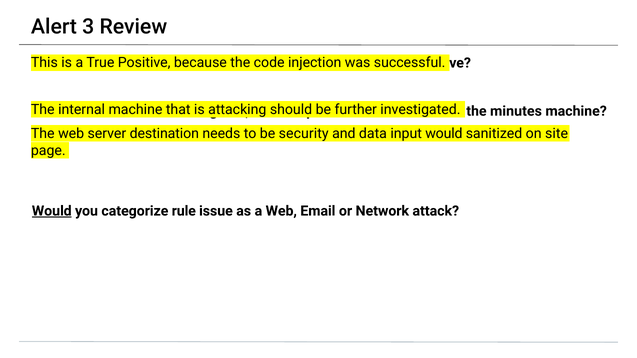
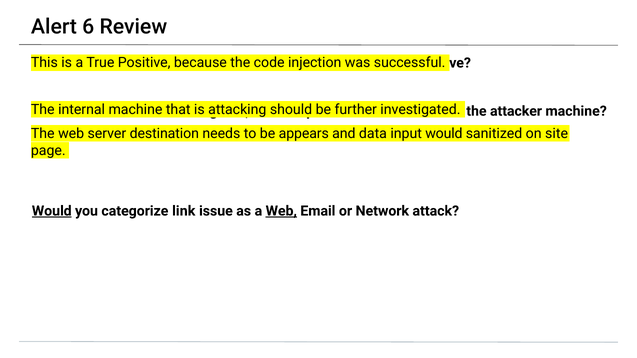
3: 3 -> 6 (88, 27)
minutes: minutes -> attacker (516, 111)
security: security -> appears (304, 134)
rule: rule -> link (184, 211)
Web underline: none -> present (281, 211)
